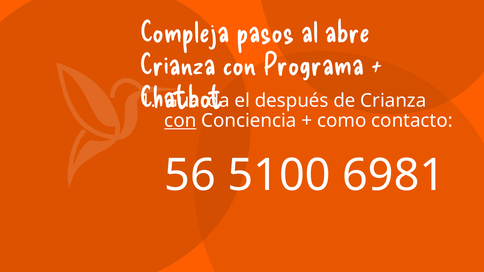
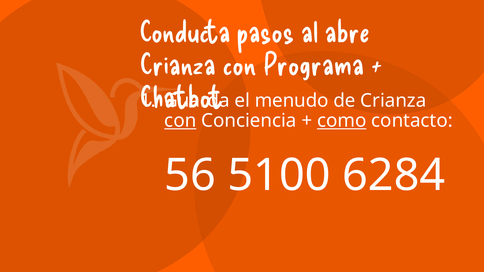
Compleja: Compleja -> Conducta (185, 32)
después: después -> menudo (292, 101)
como underline: none -> present (342, 121)
6981: 6981 -> 6284 (394, 176)
